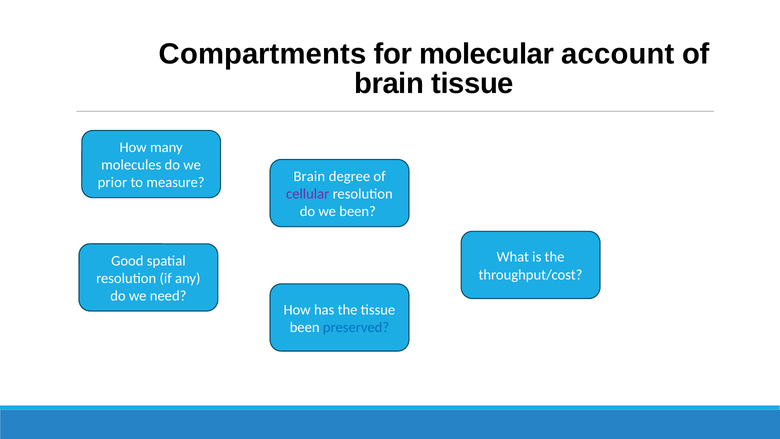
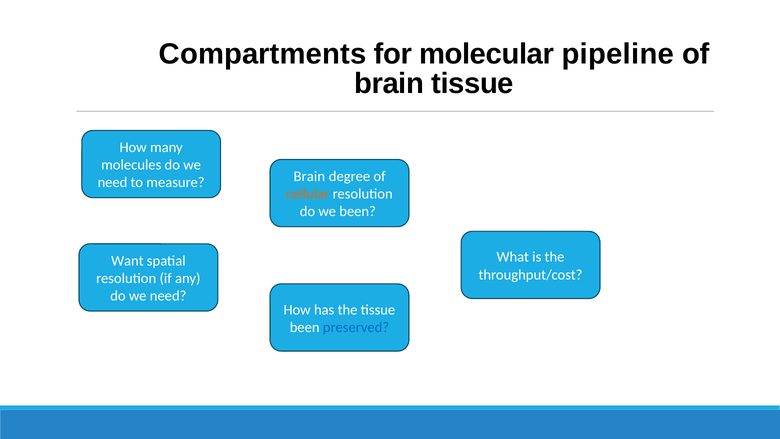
account: account -> pipeline (618, 54)
prior: prior -> need (112, 183)
cellular colour: purple -> orange (308, 194)
Good: Good -> Want (127, 261)
